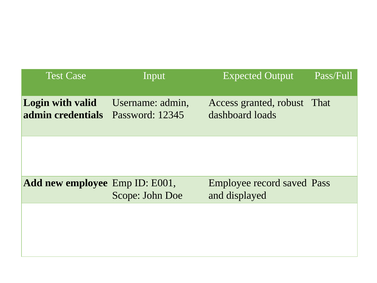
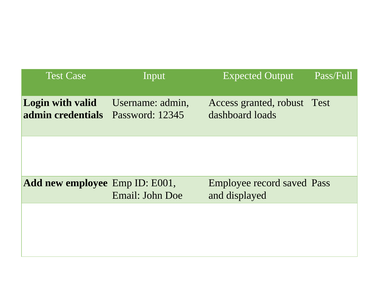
That: That -> Test (321, 102)
Scope: Scope -> Email (126, 195)
